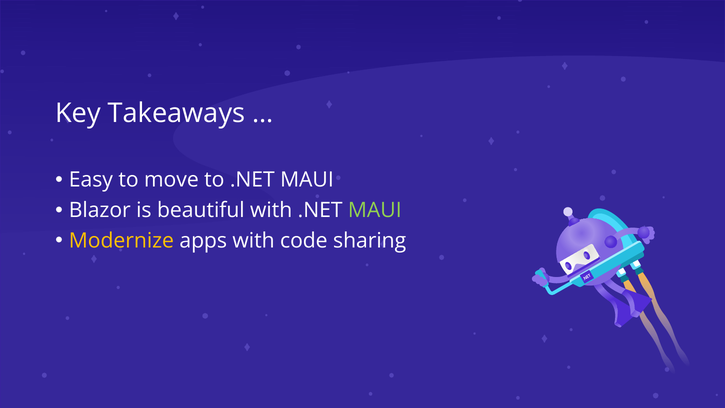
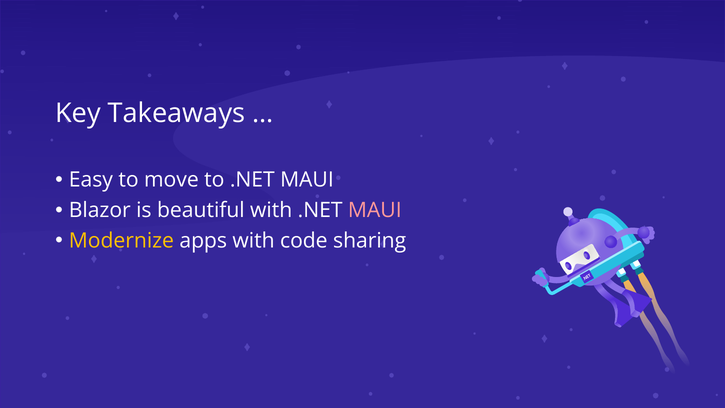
MAUI colour: light green -> pink (375, 210)
